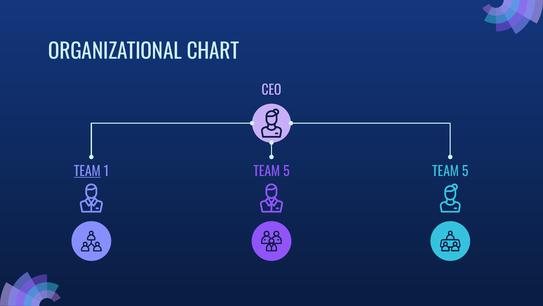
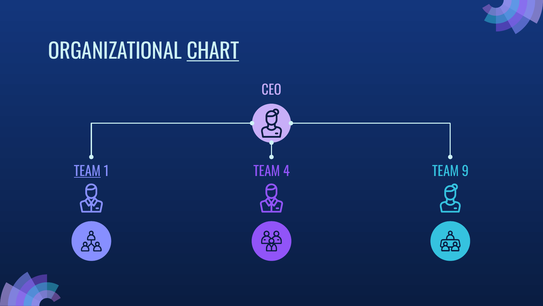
CHART underline: none -> present (213, 52)
1 TEAM 5: 5 -> 4 (286, 171)
5: 5 -> 9 (465, 171)
